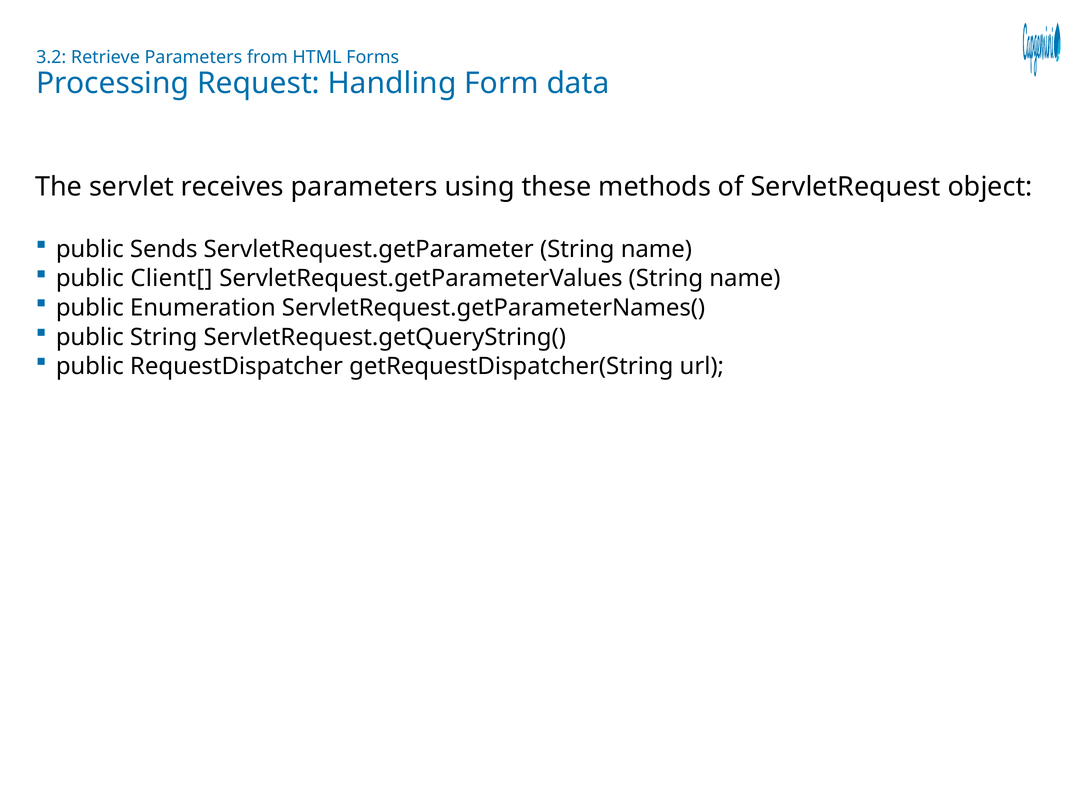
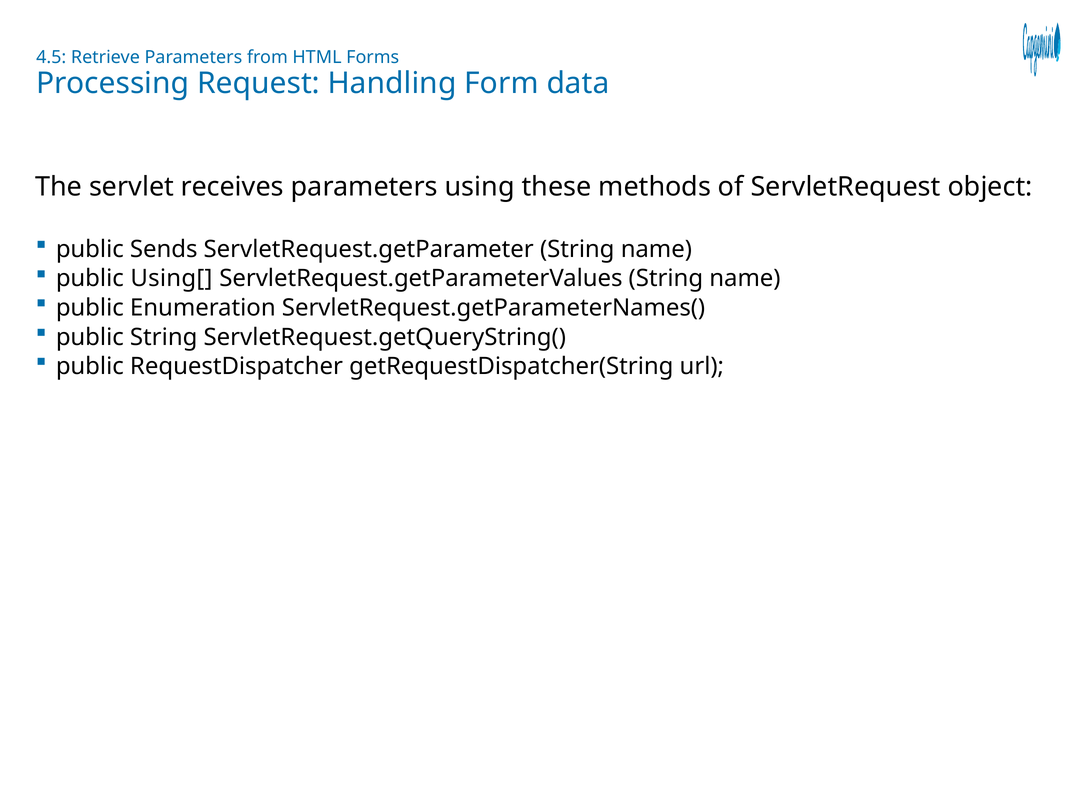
3.2: 3.2 -> 4.5 (51, 57)
Client[: Client[ -> Using[ (171, 279)
